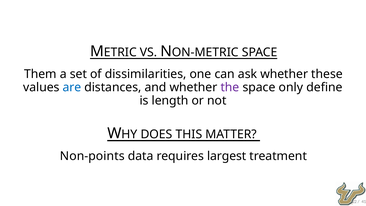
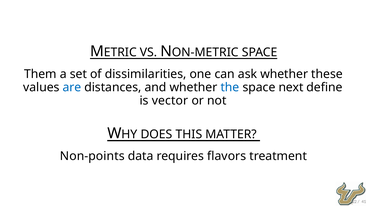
the colour: purple -> blue (230, 87)
only: only -> next (291, 87)
length: length -> vector (170, 100)
largest: largest -> flavors (227, 156)
